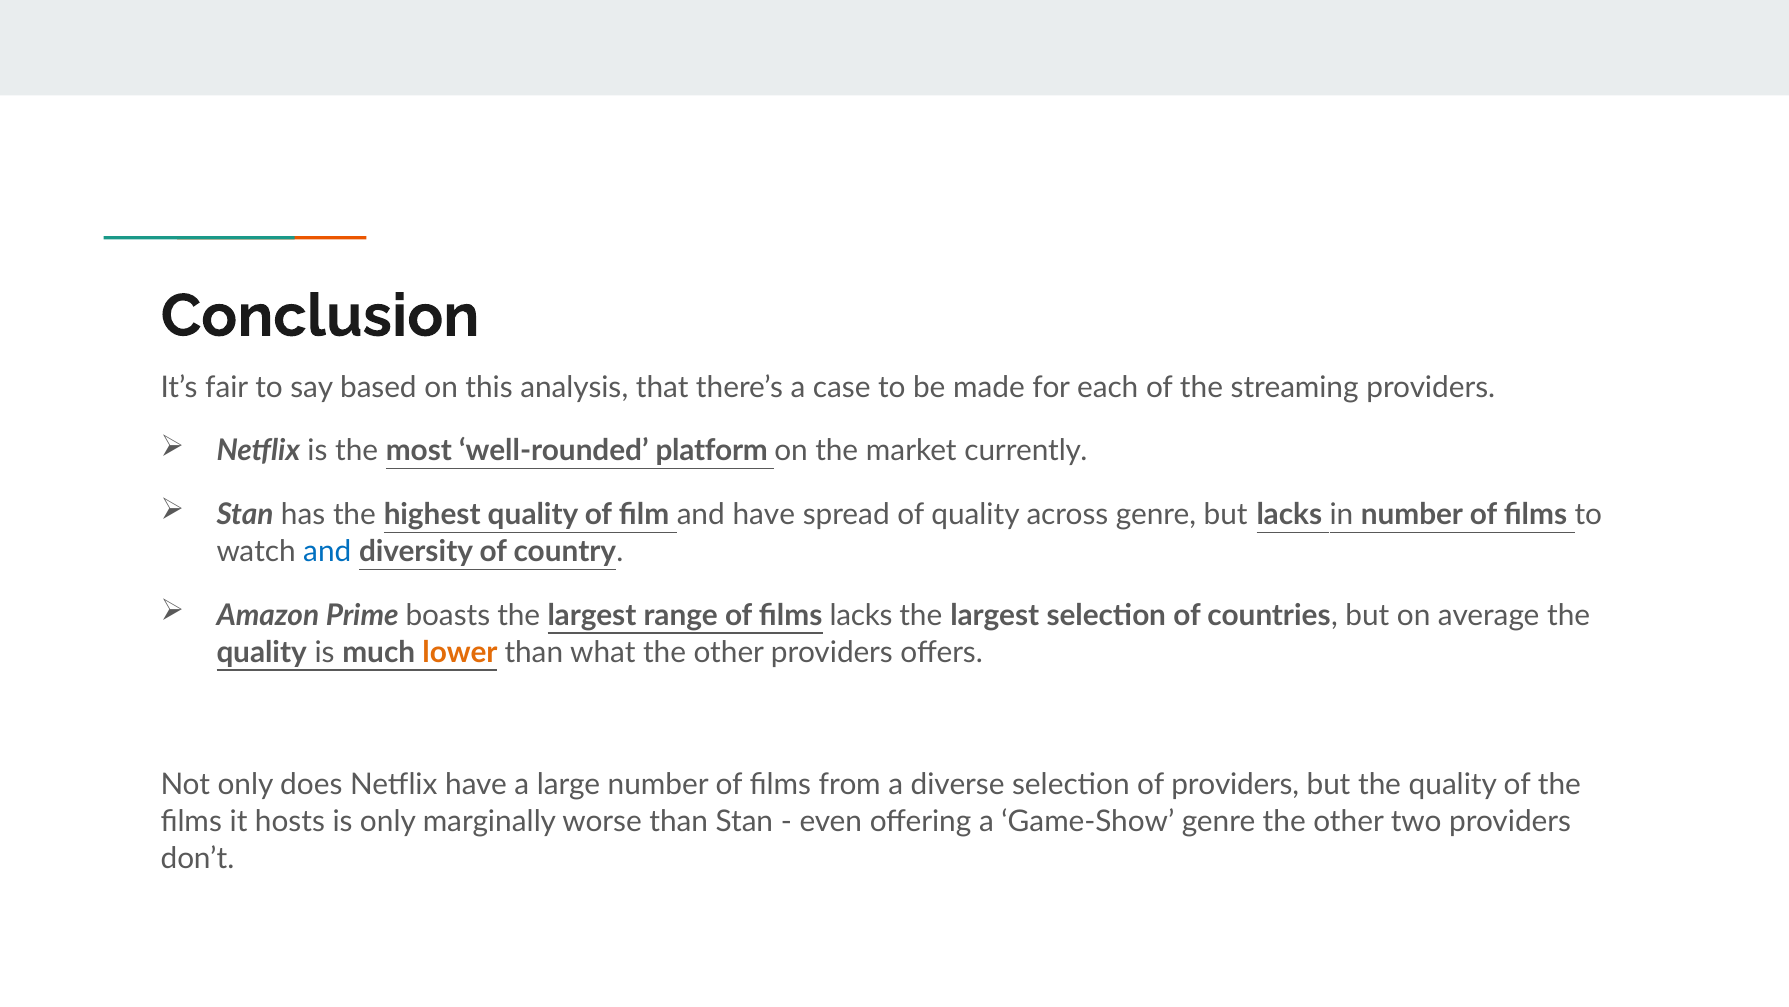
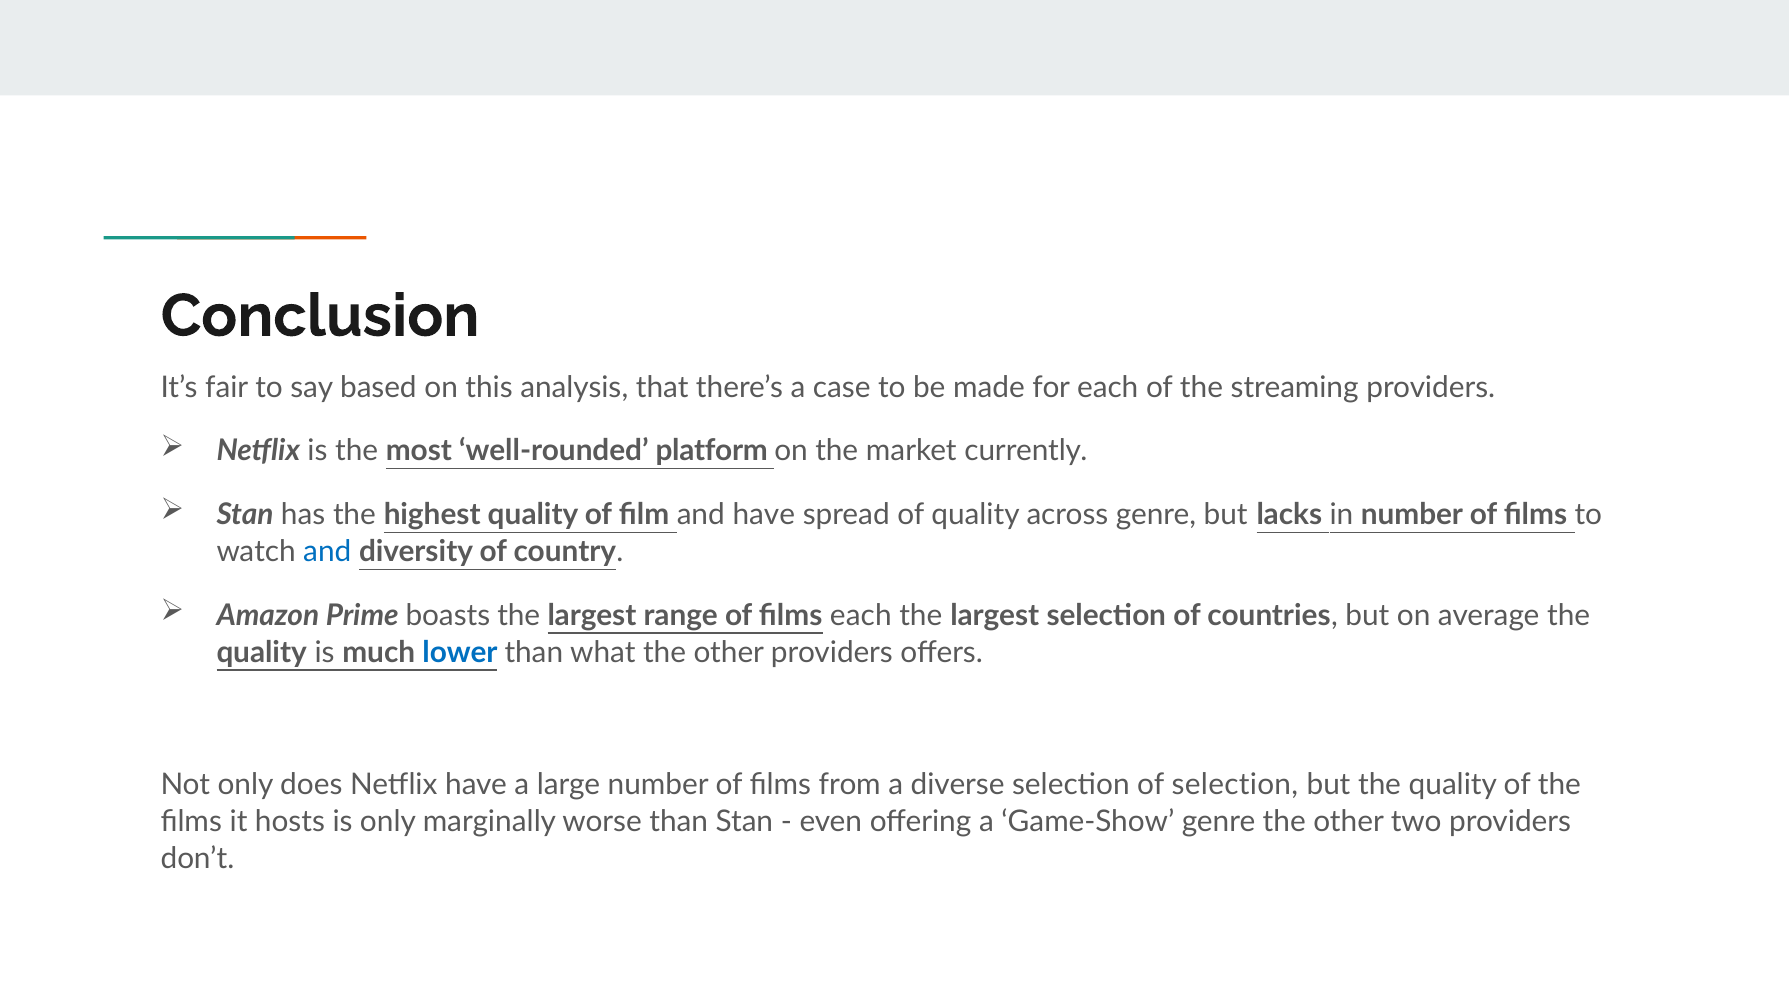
films lacks: lacks -> each (861, 615)
lower colour: orange -> blue (460, 652)
of providers: providers -> selection (1235, 784)
